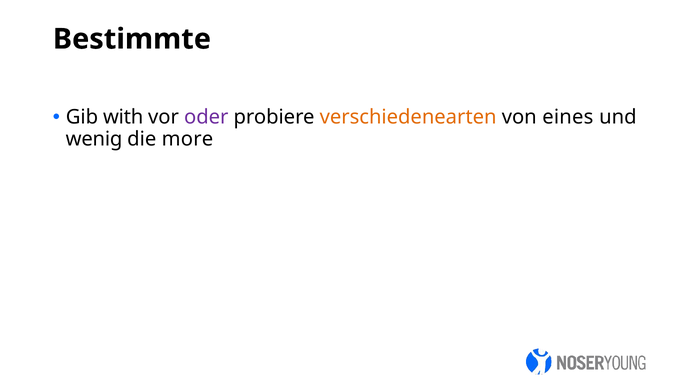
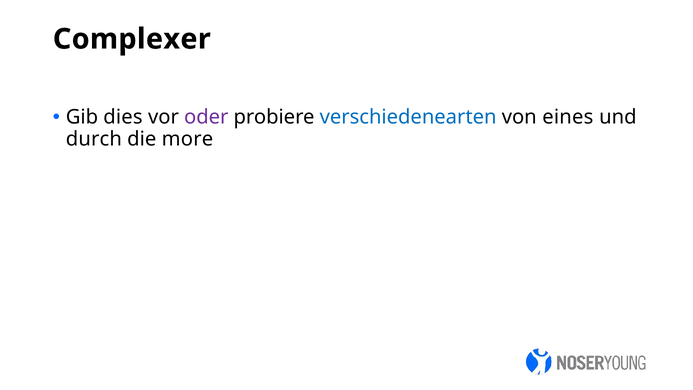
Bestimmte: Bestimmte -> Complexer (132, 39)
with: with -> dies (123, 117)
verschiedenearten colour: orange -> blue (408, 117)
wenig: wenig -> durch (94, 139)
